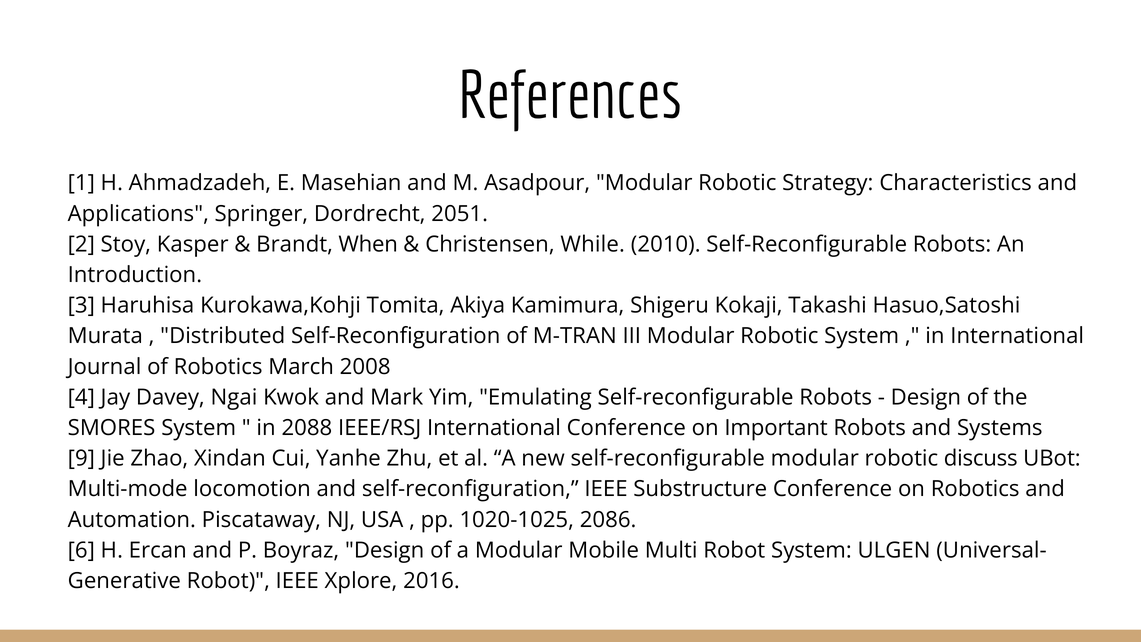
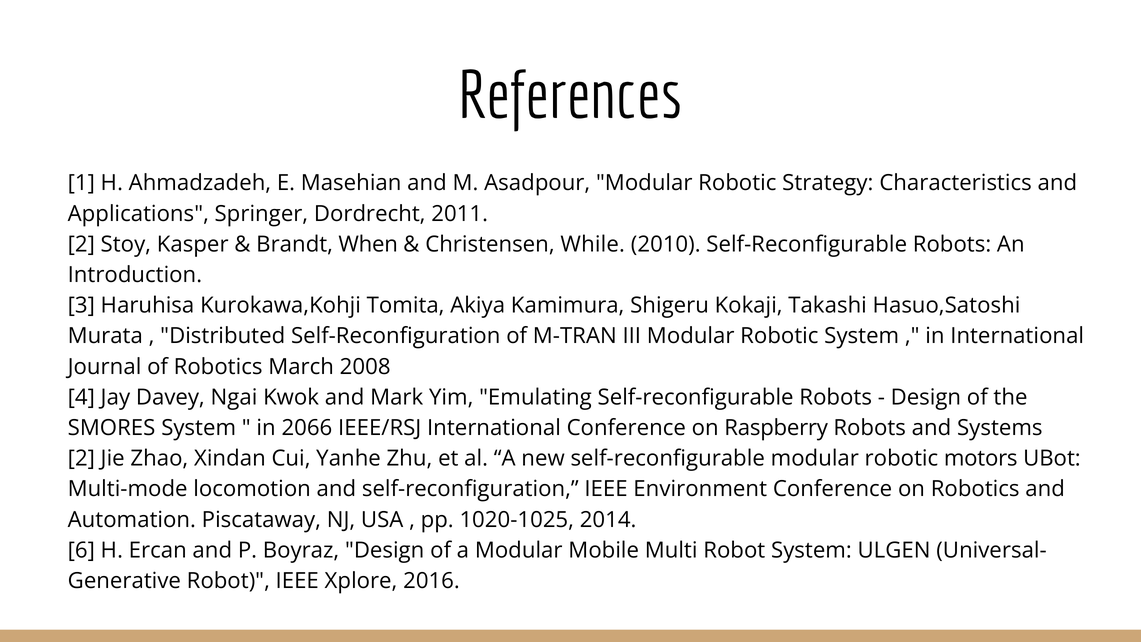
2051: 2051 -> 2011 (460, 214)
2088: 2088 -> 2066 (307, 428)
Important: Important -> Raspberry (776, 428)
9: 9 -> 2 (81, 458)
discuss: discuss -> motors (981, 458)
Substructure: Substructure -> Environment (700, 489)
2086: 2086 -> 2014 (608, 520)
